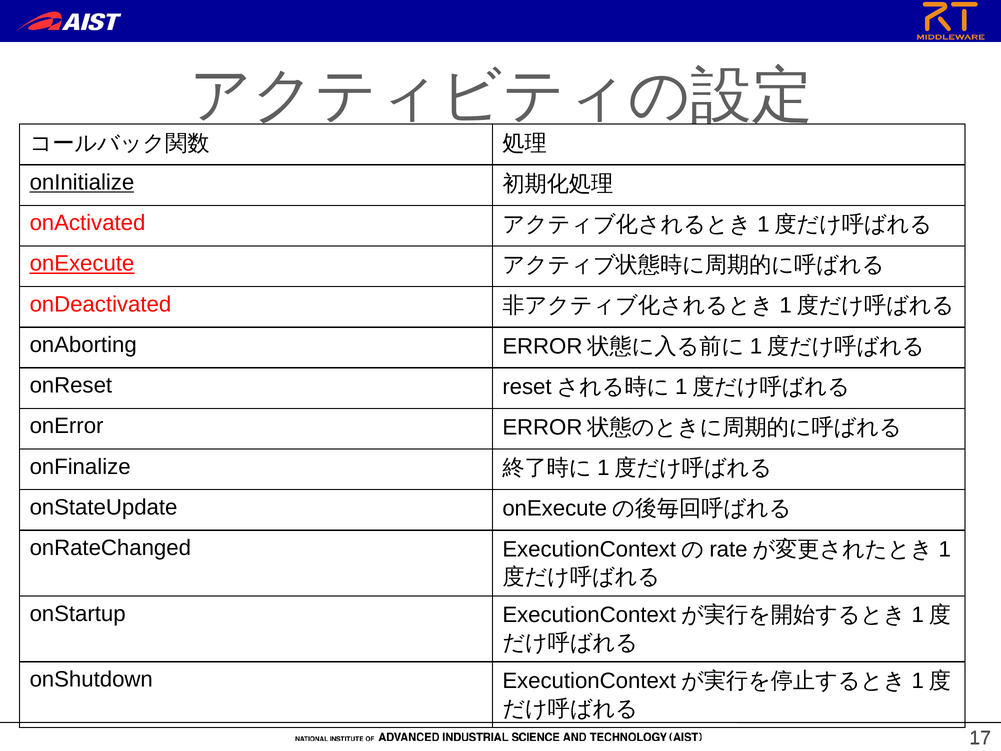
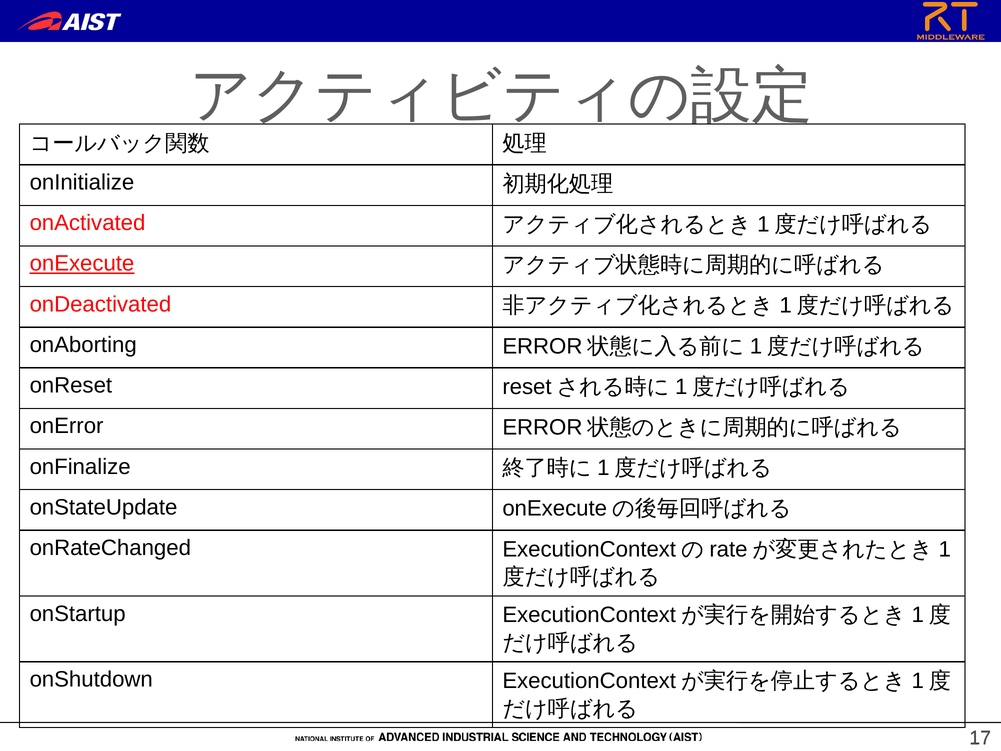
onInitialize underline: present -> none (82, 182)
